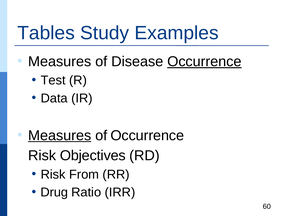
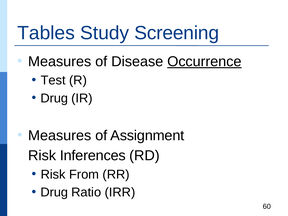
Examples: Examples -> Screening (177, 33)
Data: Data -> Drug (54, 98)
Measures underline: present -> none (60, 135)
of Occurrence: Occurrence -> Assignment (147, 135)
Objectives: Objectives -> Inferences (93, 156)
